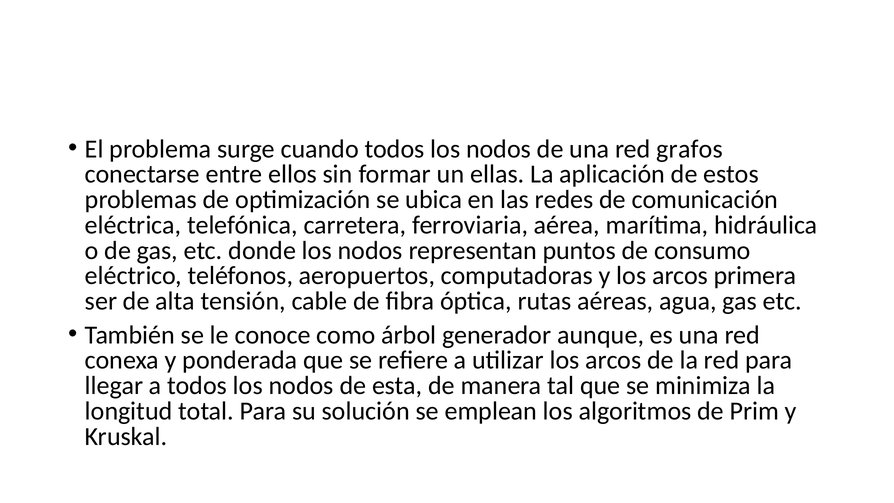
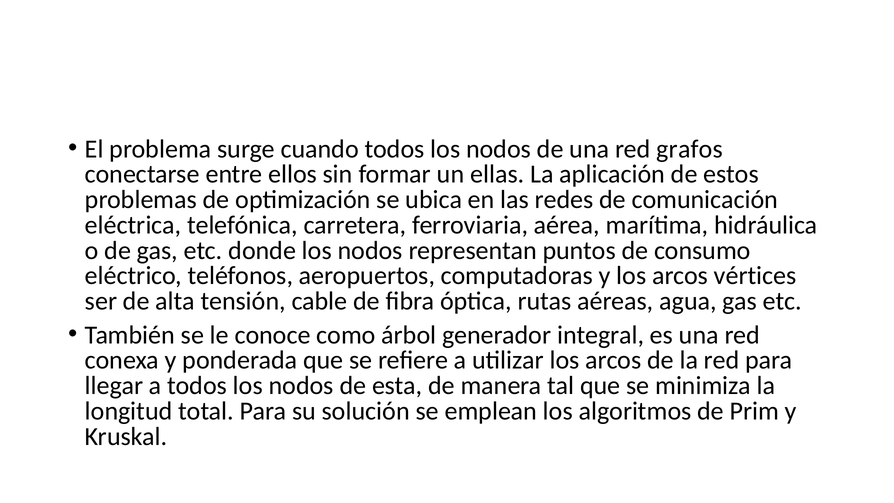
primera: primera -> vértices (755, 276)
aunque: aunque -> integral (601, 335)
